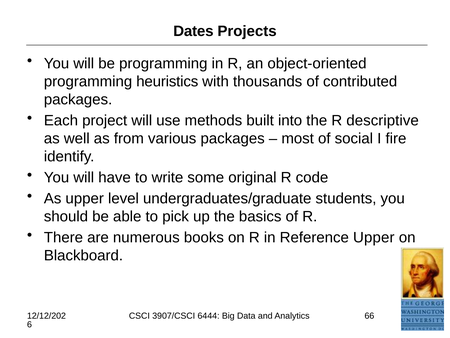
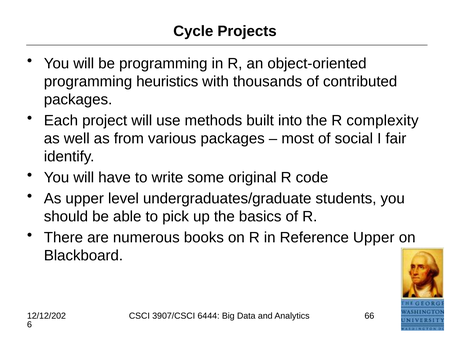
Dates: Dates -> Cycle (193, 31)
descriptive: descriptive -> complexity (383, 120)
fire: fire -> fair (396, 138)
